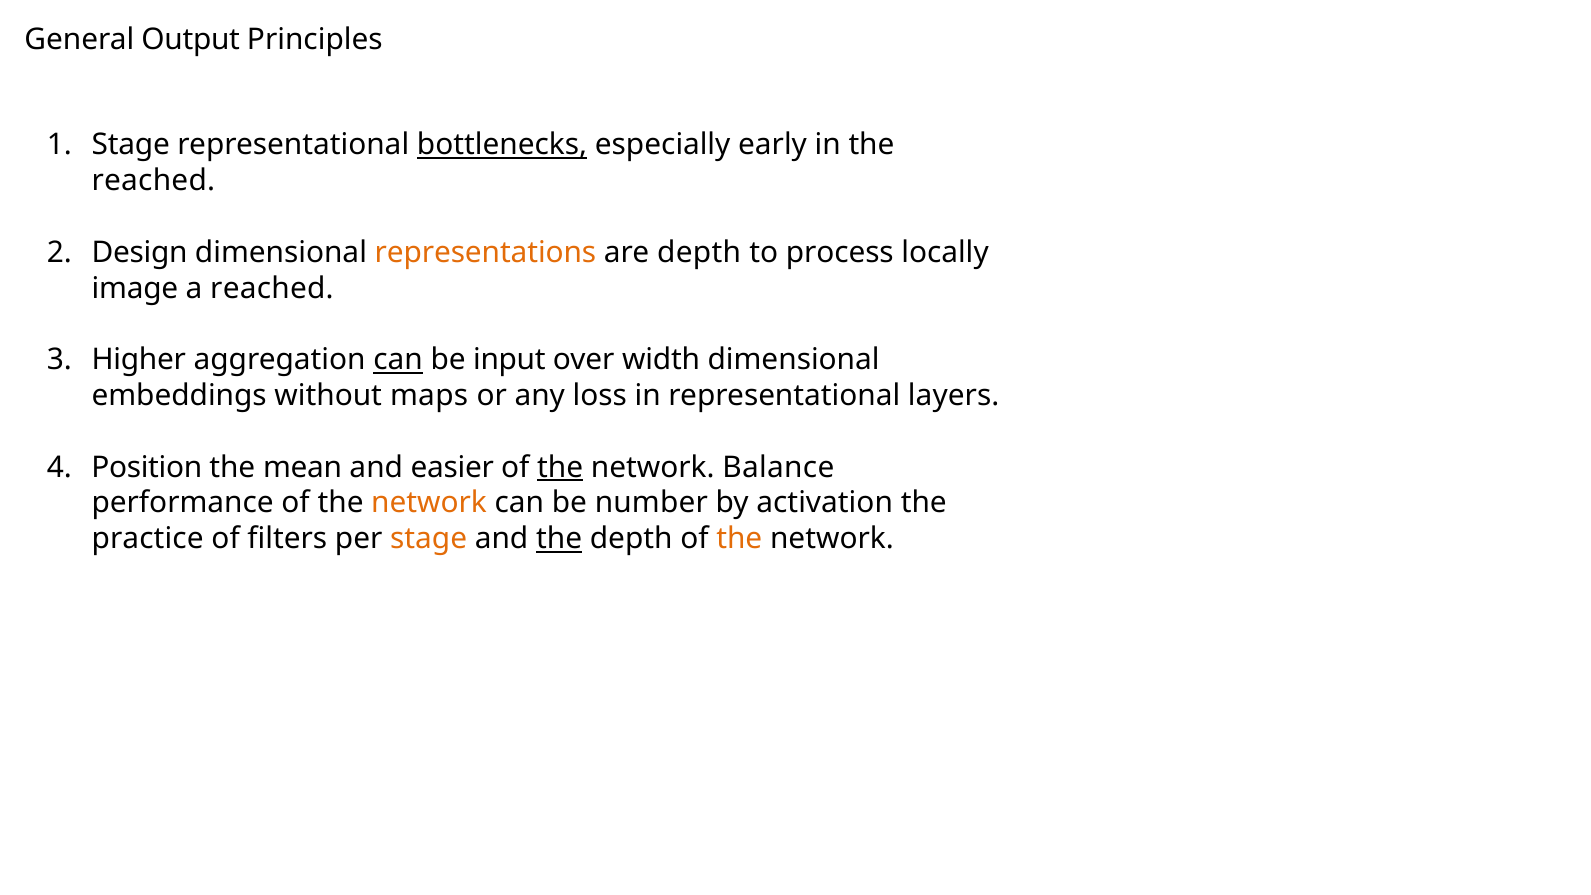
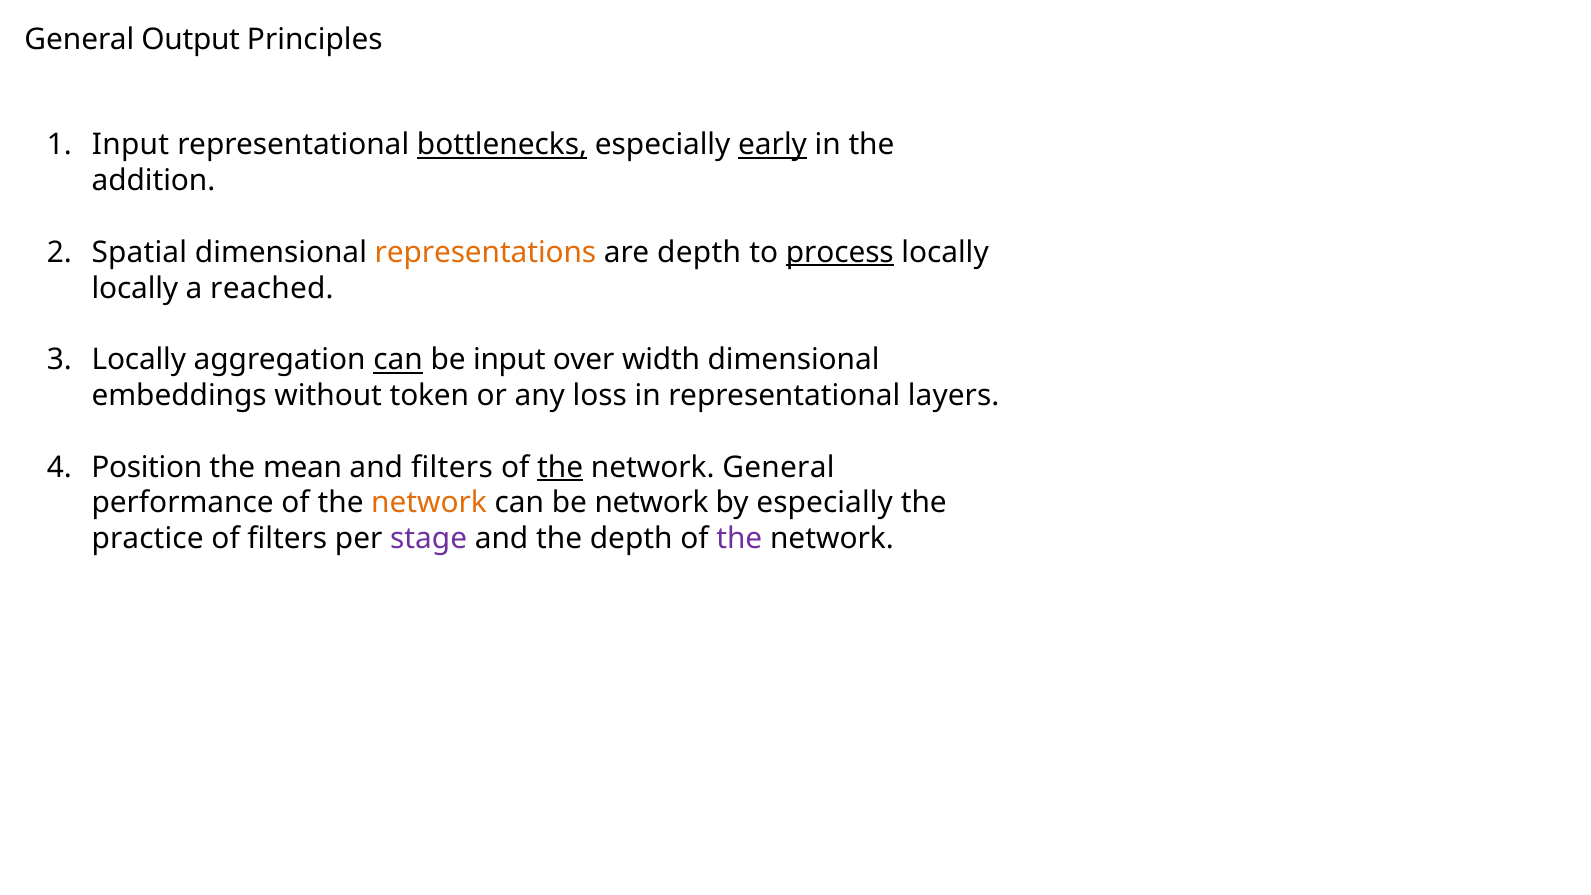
Stage: Stage -> Input (131, 145)
early underline: none -> present (773, 145)
reached: reached -> addition (153, 181)
Design: Design -> Spatial (139, 253)
process underline: none -> present (840, 253)
image: image -> locally (135, 288)
Higher: Higher -> Locally (139, 360)
maps: maps -> token (429, 396)
and easier: easier -> filters (452, 467)
network Balance: Balance -> General (778, 467)
be number: number -> network (652, 503)
by activation: activation -> especially (825, 503)
stage colour: orange -> purple (429, 539)
the underline: present -> none (559, 539)
the colour: orange -> purple (739, 539)
